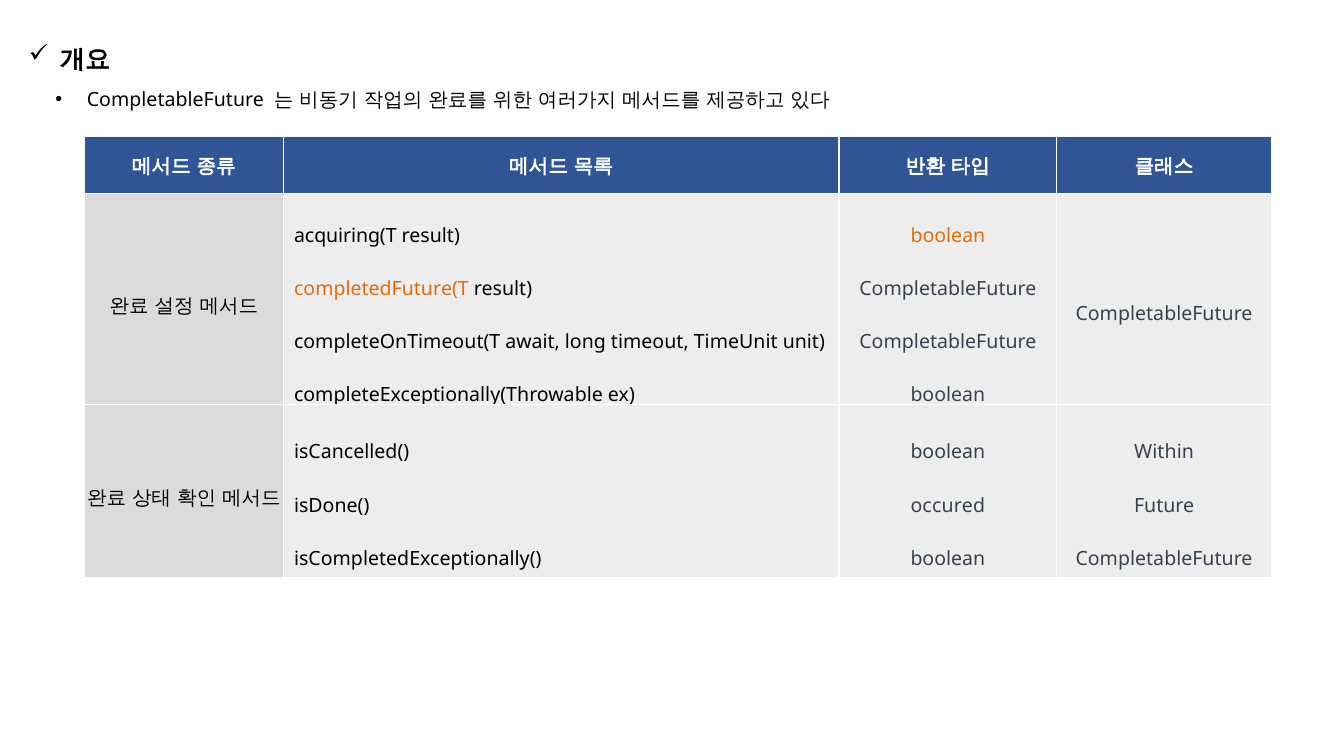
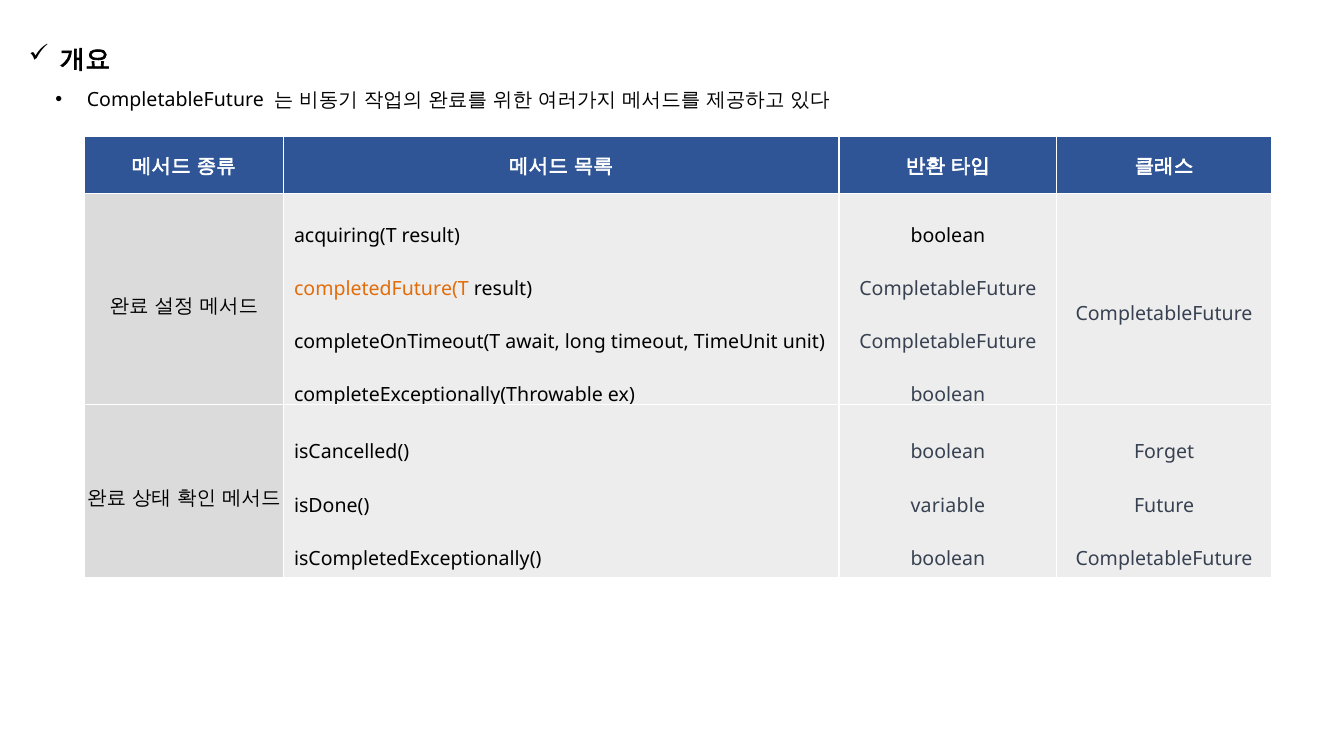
boolean colour: orange -> black (948, 236)
Within: Within -> Forget (1164, 452)
occured: occured -> variable (948, 506)
